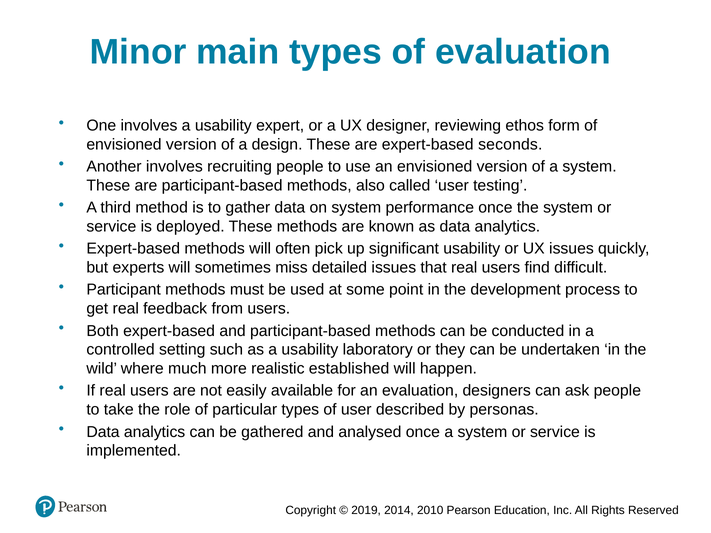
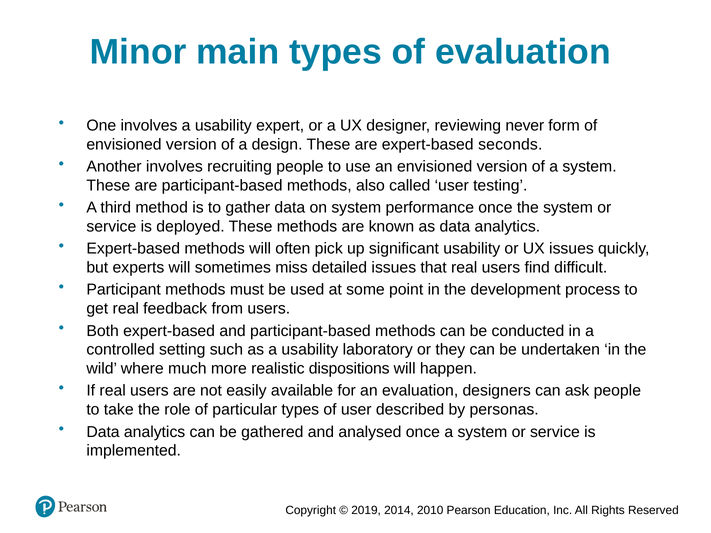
ethos: ethos -> never (525, 126)
established: established -> dispositions (349, 369)
